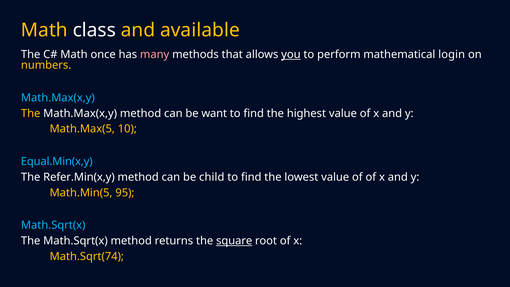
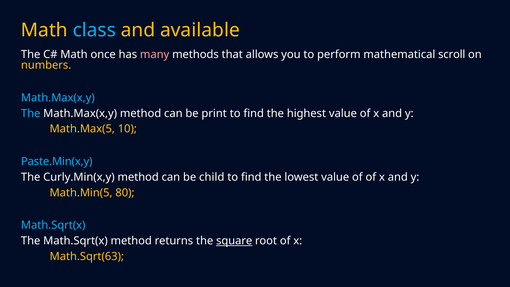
class colour: white -> light blue (94, 30)
you underline: present -> none (291, 54)
login: login -> scroll (452, 54)
The colour: yellow -> light blue (31, 113)
want: want -> print (214, 113)
Equal.Min(x,y: Equal.Min(x,y -> Paste.Min(x,y (57, 161)
Refer.Min(x,y: Refer.Min(x,y -> Curly.Min(x,y (79, 177)
95: 95 -> 80 (125, 193)
Math.Sqrt(74: Math.Sqrt(74 -> Math.Sqrt(63 (87, 256)
